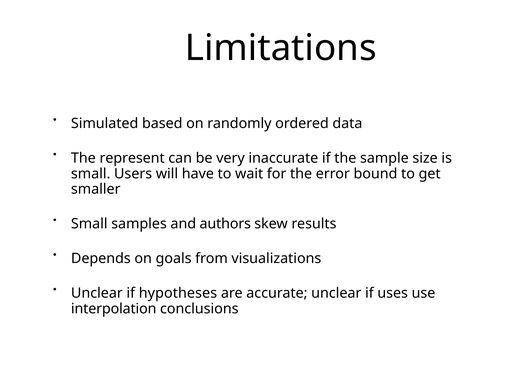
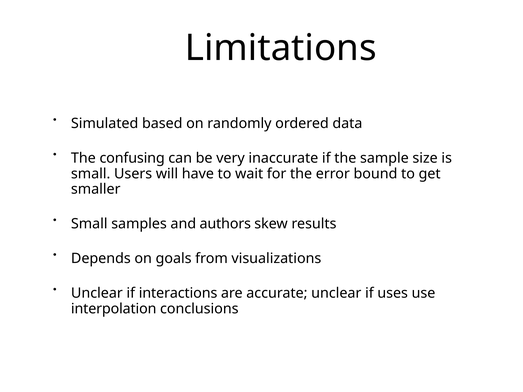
represent: represent -> confusing (132, 158)
hypotheses: hypotheses -> interactions (178, 293)
